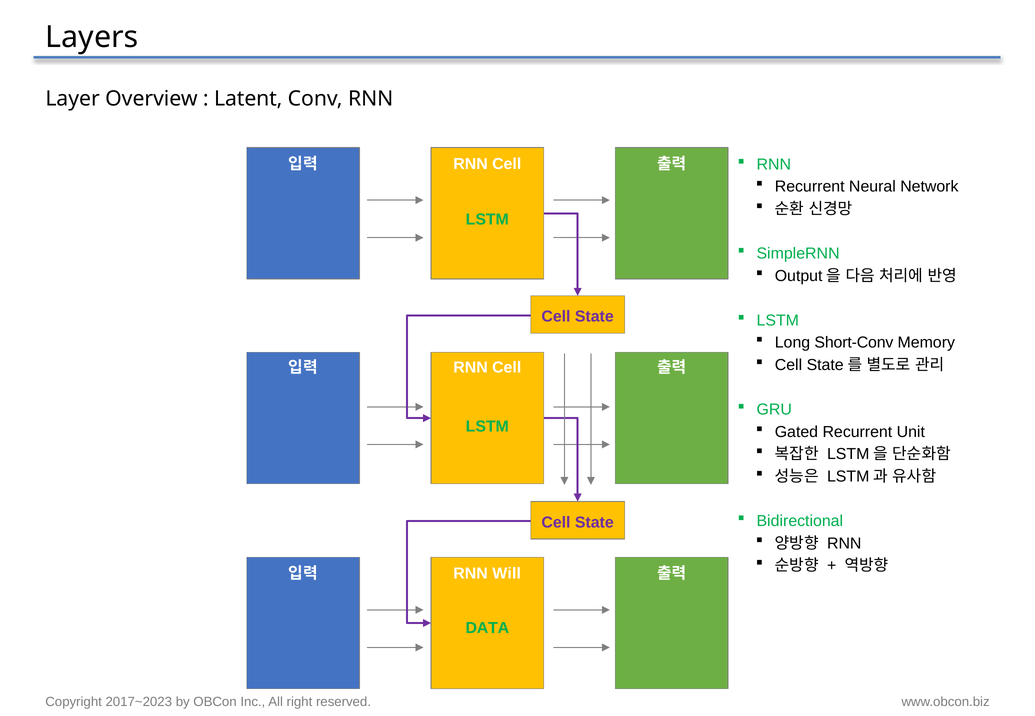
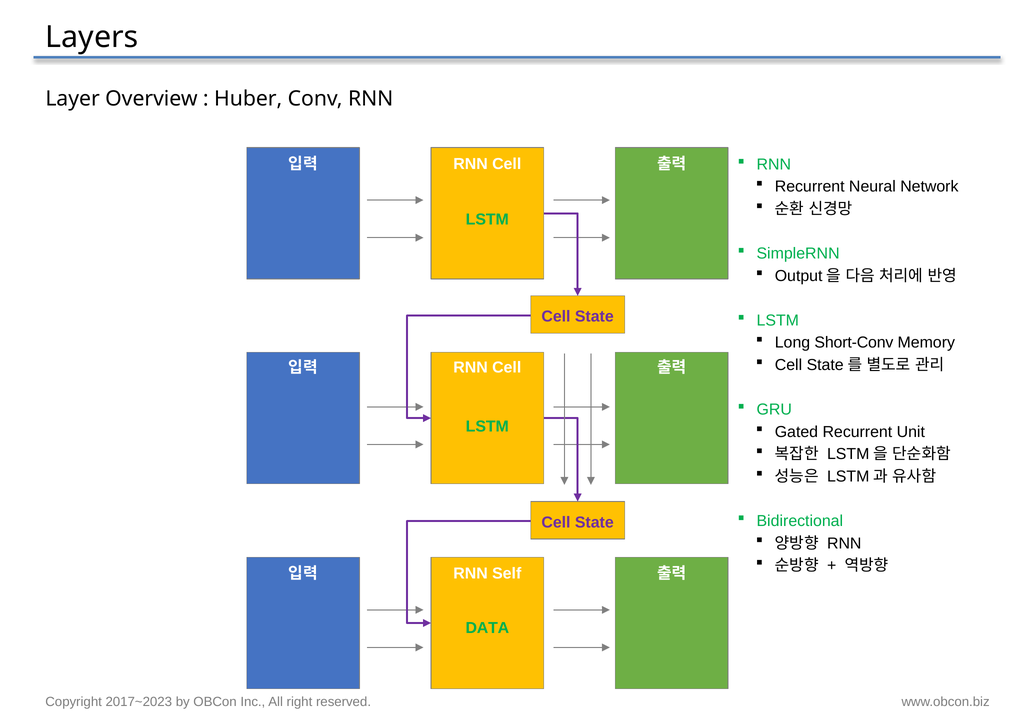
Latent: Latent -> Huber (248, 99)
Will: Will -> Self (507, 574)
